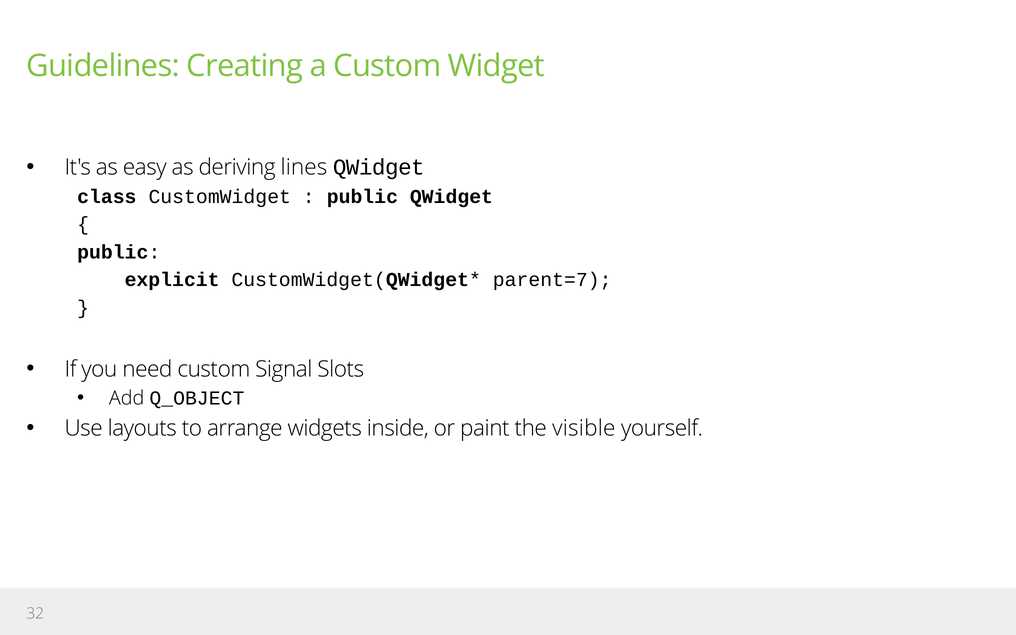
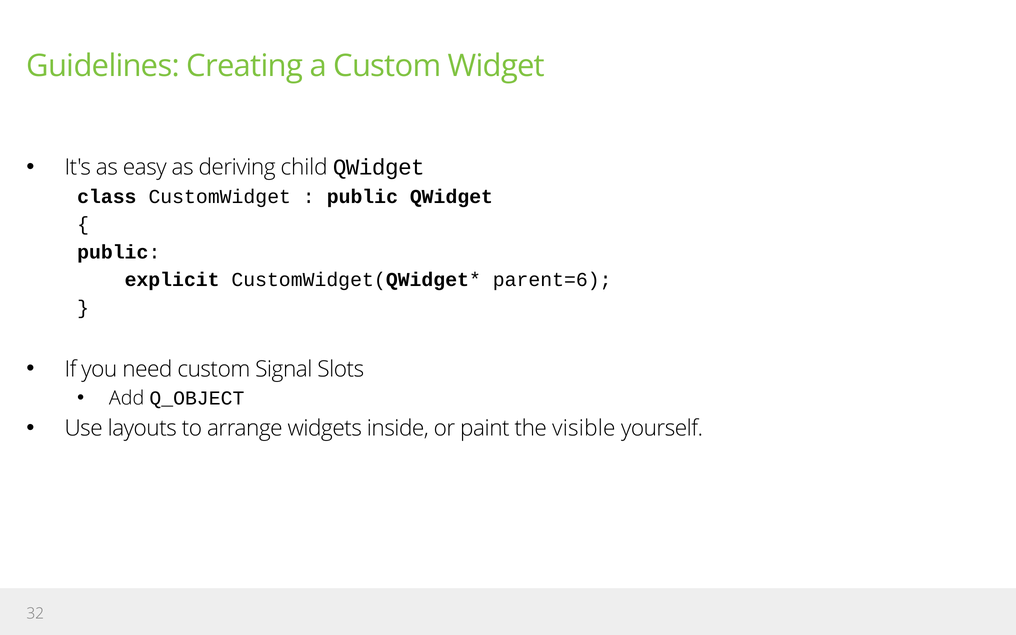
lines: lines -> child (304, 167)
parent=7: parent=7 -> parent=6 (552, 280)
